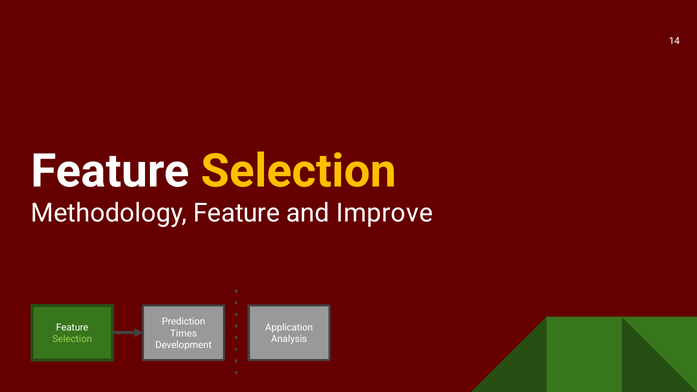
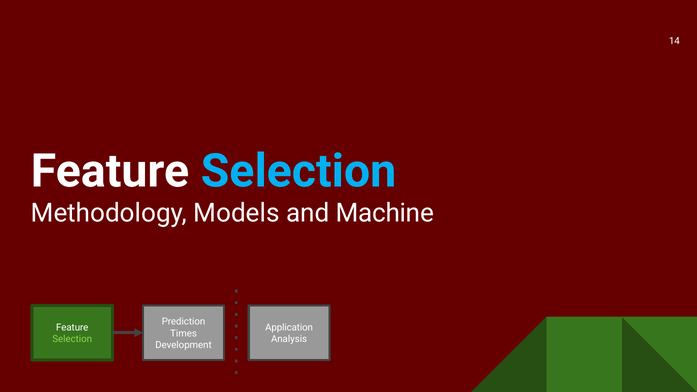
Selection colour: yellow -> light blue (298, 171)
Methodology Feature: Feature -> Models (236, 213)
Improve: Improve -> Machine (385, 213)
